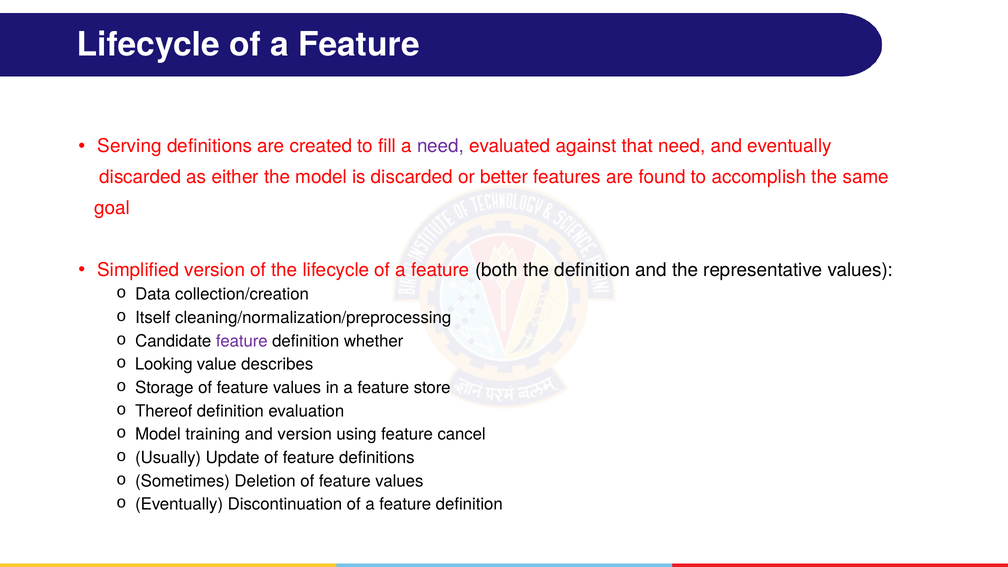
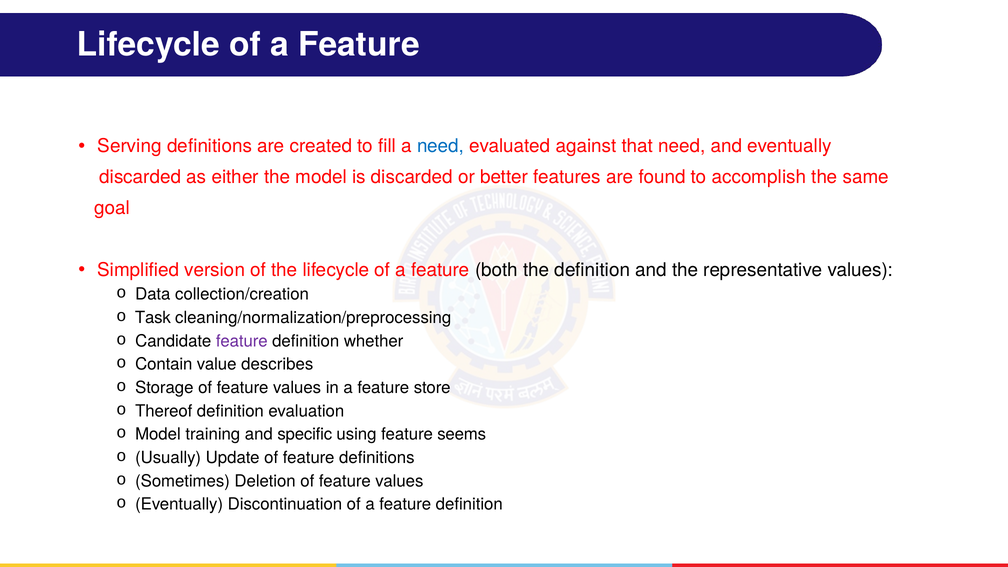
need colour: purple -> blue (441, 146)
Itself: Itself -> Task (153, 318)
Looking: Looking -> Contain (164, 364)
and version: version -> specific (305, 434)
cancel: cancel -> seems (462, 434)
